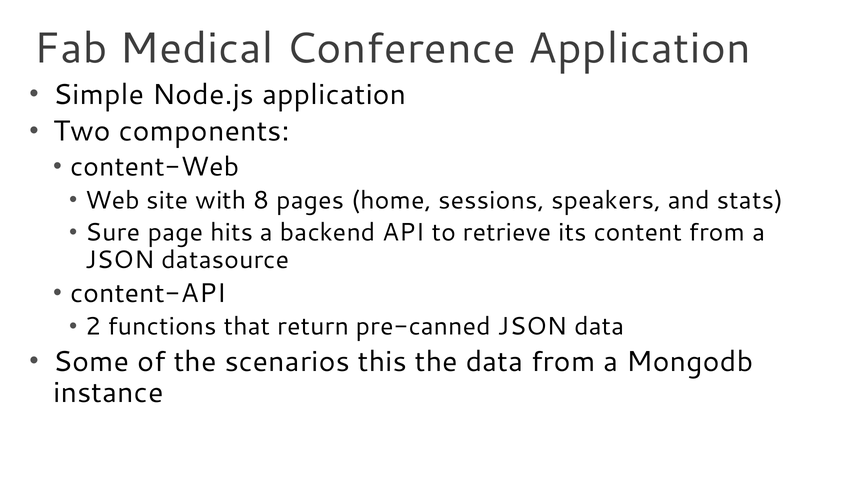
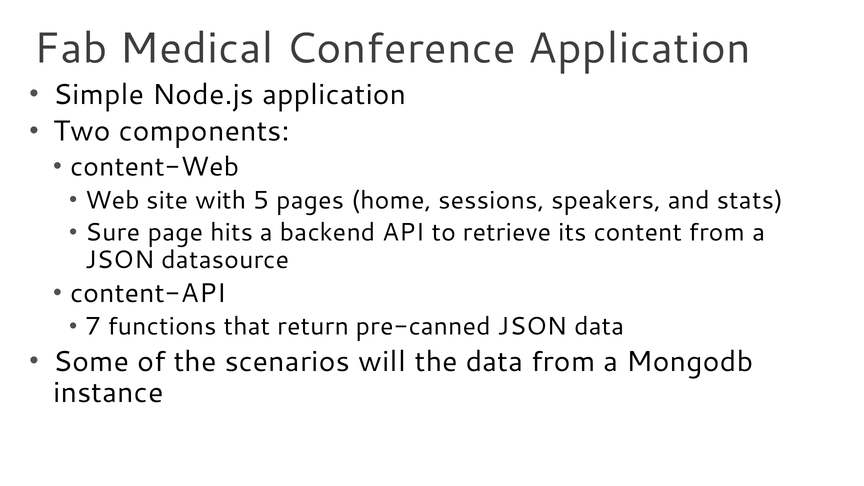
8: 8 -> 5 (261, 200)
2: 2 -> 7 (93, 327)
this: this -> will (382, 362)
